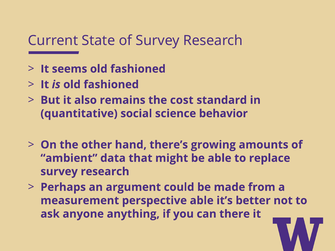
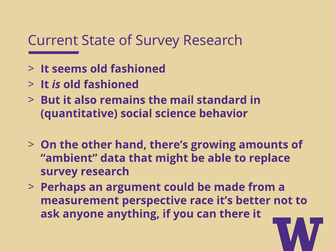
cost: cost -> mail (182, 100)
perspective able: able -> race (202, 201)
